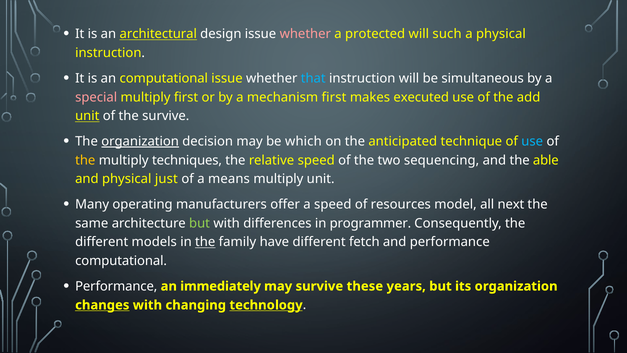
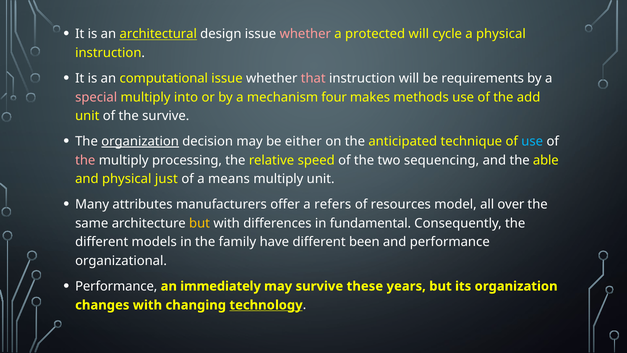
such: such -> cycle (447, 34)
that colour: light blue -> pink (313, 78)
simultaneous: simultaneous -> requirements (483, 78)
multiply first: first -> into (186, 97)
mechanism first: first -> four (334, 97)
executed: executed -> methods (421, 97)
unit underline: present -> none (87, 116)
which: which -> either (303, 141)
the colour: yellow -> pink (85, 160)
techniques: techniques -> processing (187, 160)
operating: operating -> attributes (143, 204)
a speed: speed -> refers (333, 204)
next: next -> over (511, 204)
but colour: light green -> yellow (200, 223)
programmer: programmer -> fundamental (370, 223)
the underline: present -> none (205, 242)
fetch: fetch -> been (364, 242)
computational: computational -> organizational (121, 261)
changes underline: present -> none (102, 305)
